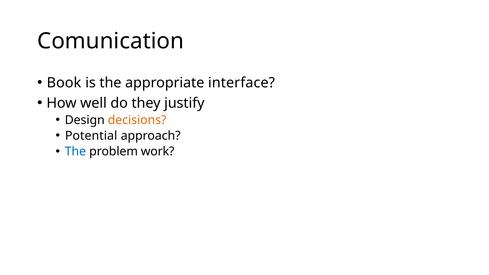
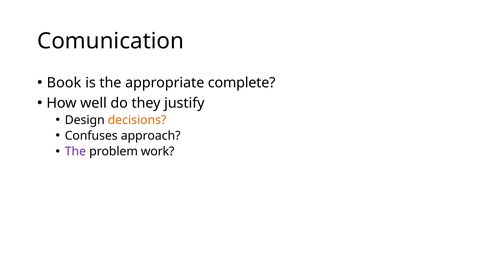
interface: interface -> complete (242, 83)
Potential: Potential -> Confuses (91, 136)
The colour: blue -> purple (75, 152)
